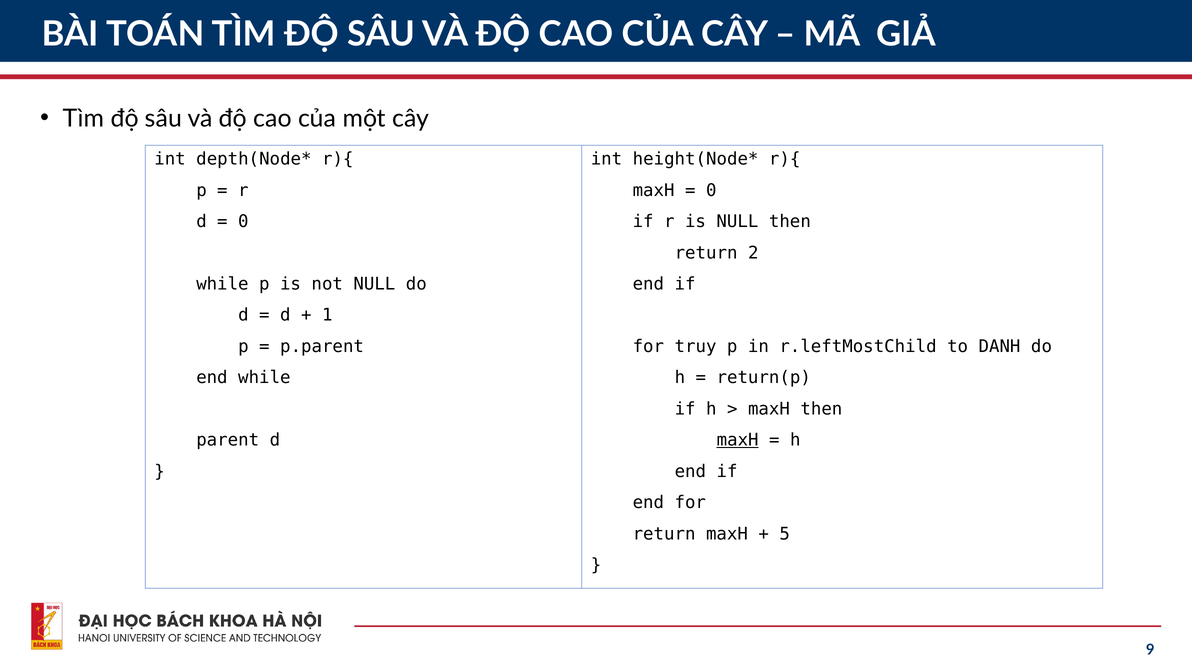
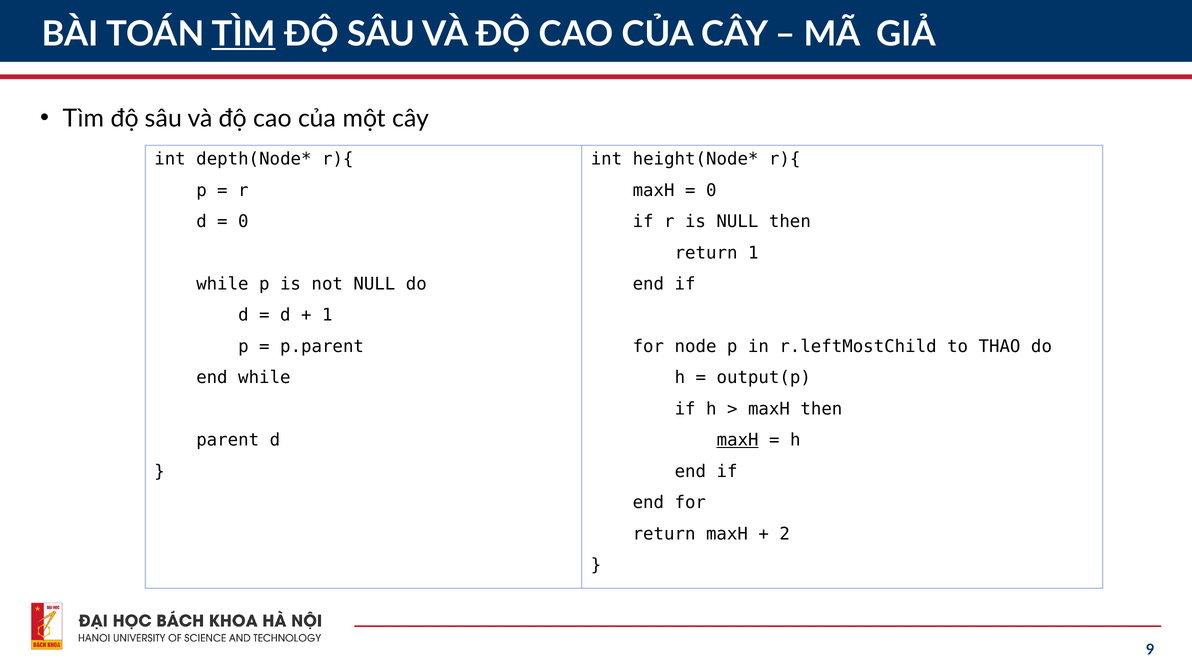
TÌM underline: none -> present (244, 34)
return 2: 2 -> 1 (753, 253)
truy: truy -> node (696, 346)
DANH: DANH -> THAO (1000, 346)
return(p: return(p -> output(p (764, 377)
5: 5 -> 2 (785, 534)
